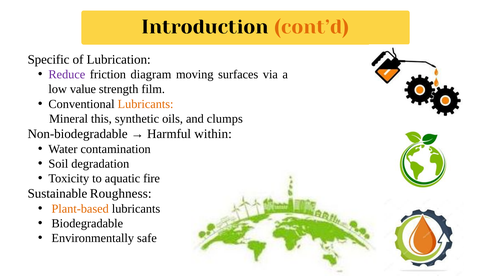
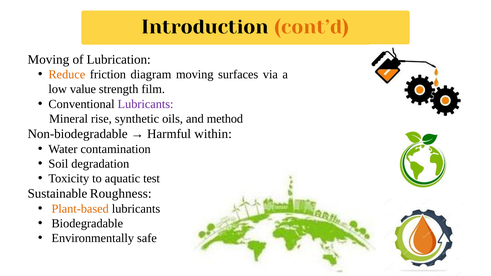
Specific: Specific -> Moving (48, 60)
Reduce colour: purple -> orange (67, 75)
Lubricants colour: orange -> purple (146, 104)
this: this -> rise (101, 119)
clumps: clumps -> method (225, 119)
fire: fire -> test (152, 179)
